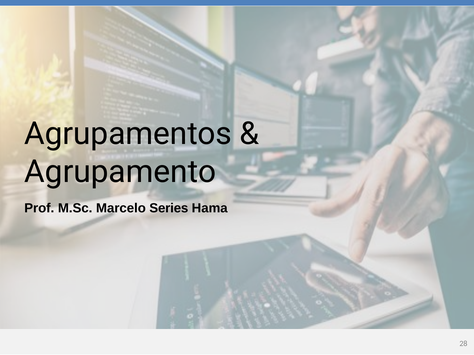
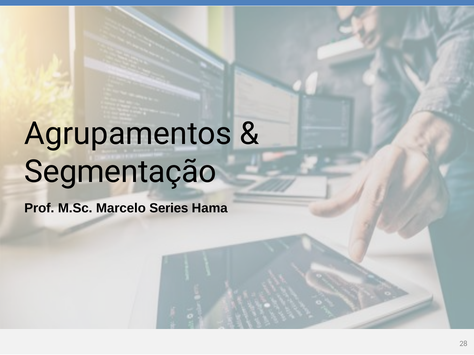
Agrupamento: Agrupamento -> Segmentação (120, 172)
